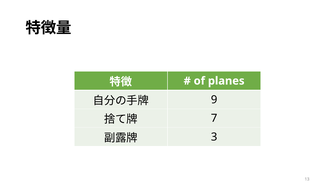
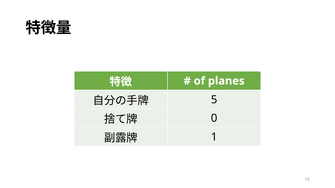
9: 9 -> 5 (214, 100)
7: 7 -> 0 (214, 119)
3: 3 -> 1 (214, 137)
